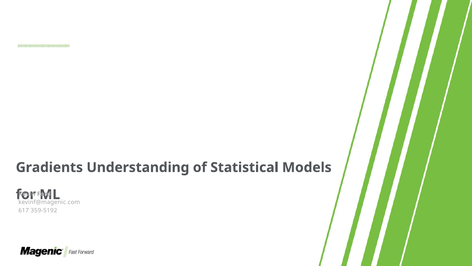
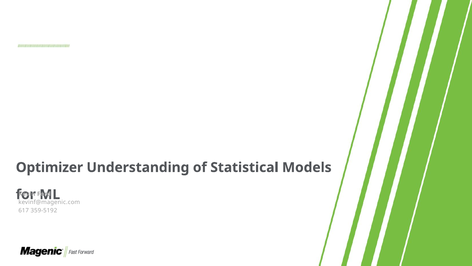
Gradients: Gradients -> Optimizer (49, 167)
